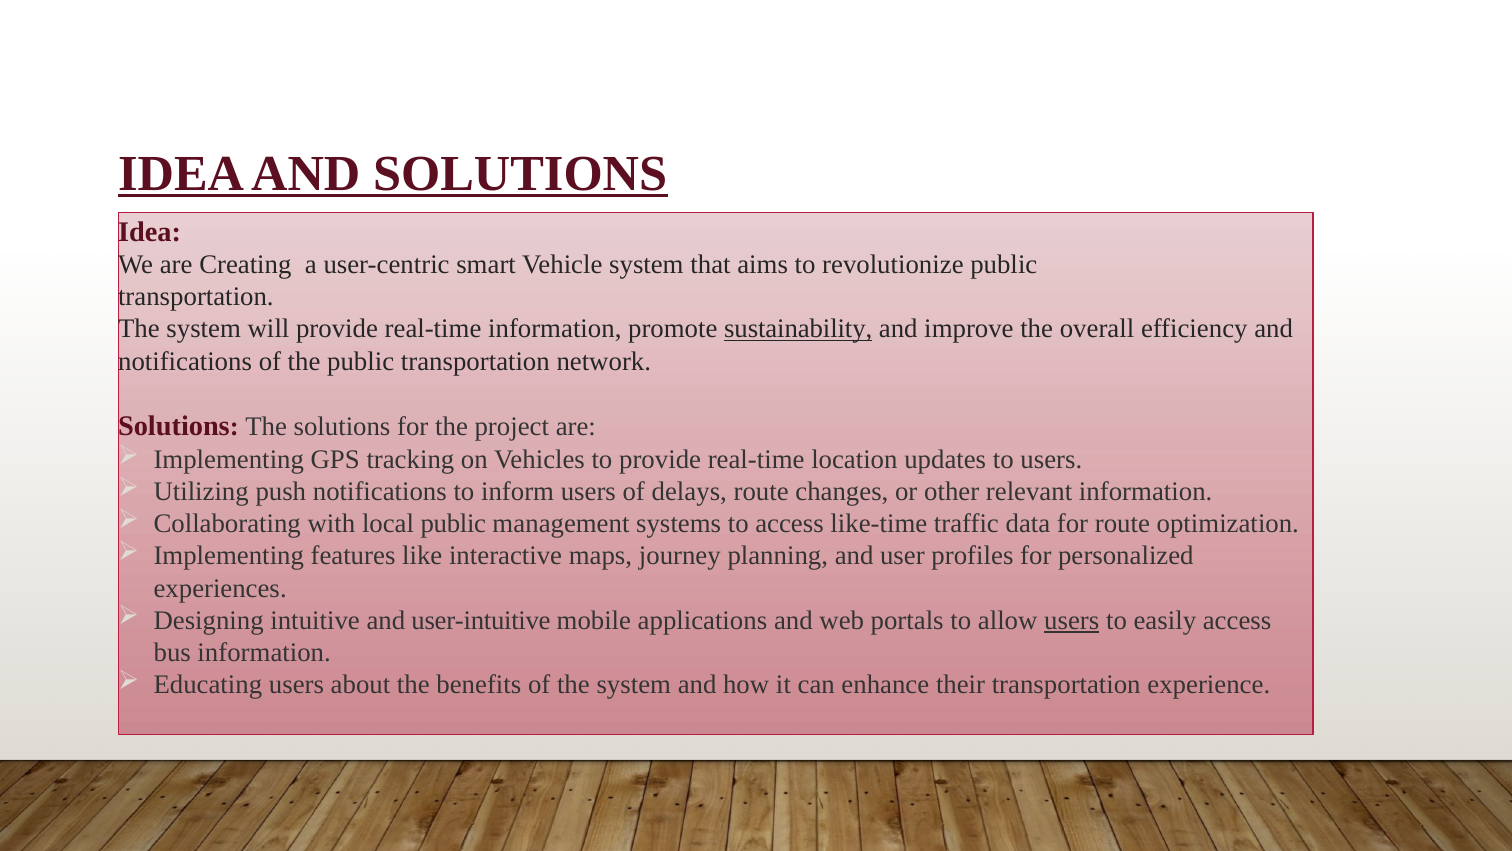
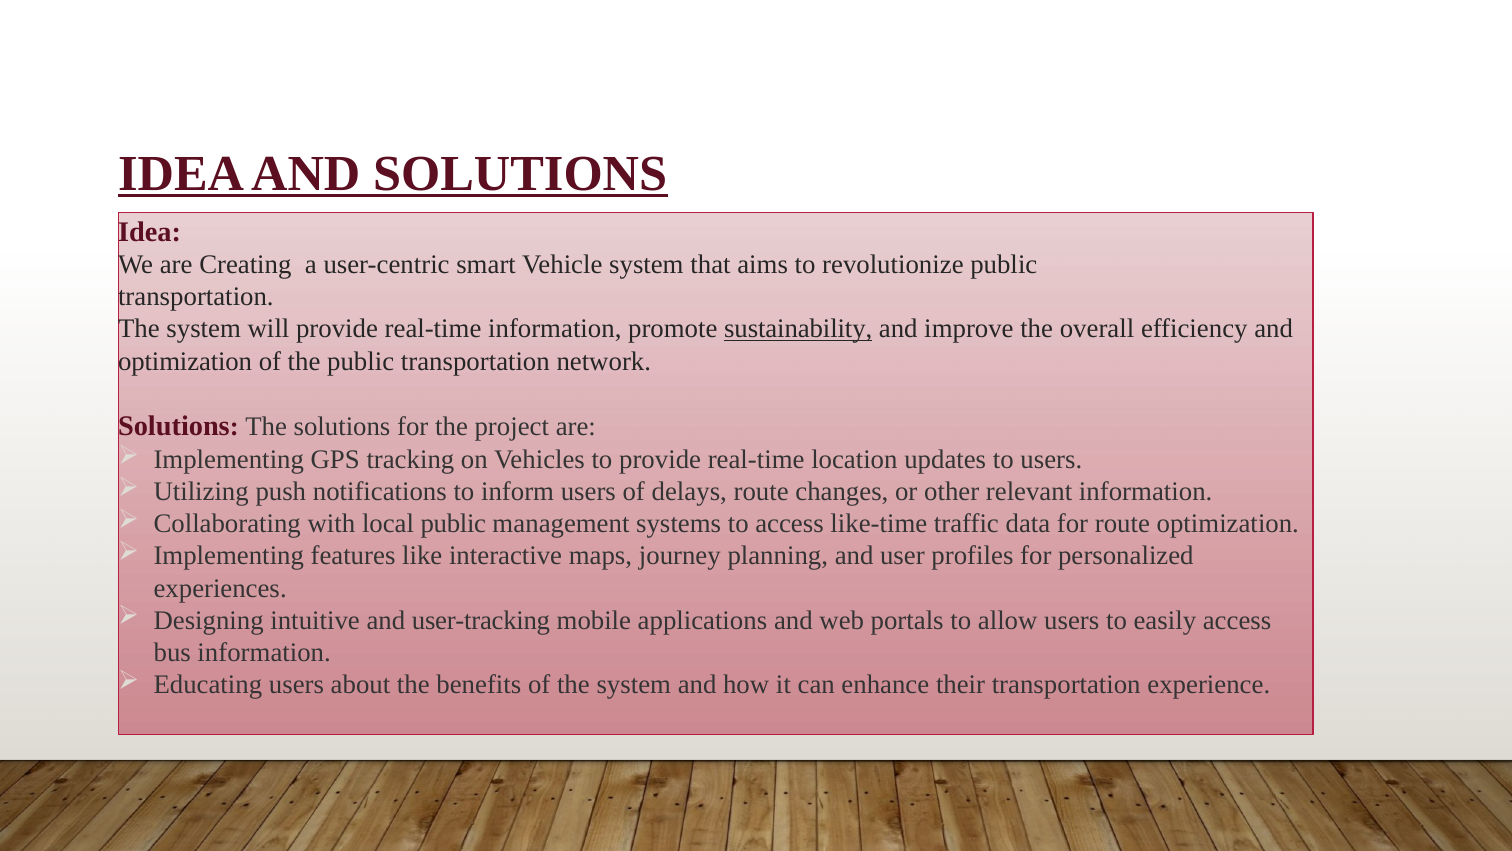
notifications: notifications -> optimization (185, 361)
user-intuitive: user-intuitive -> user-tracking (481, 620)
users underline: present -> none (1072, 620)
